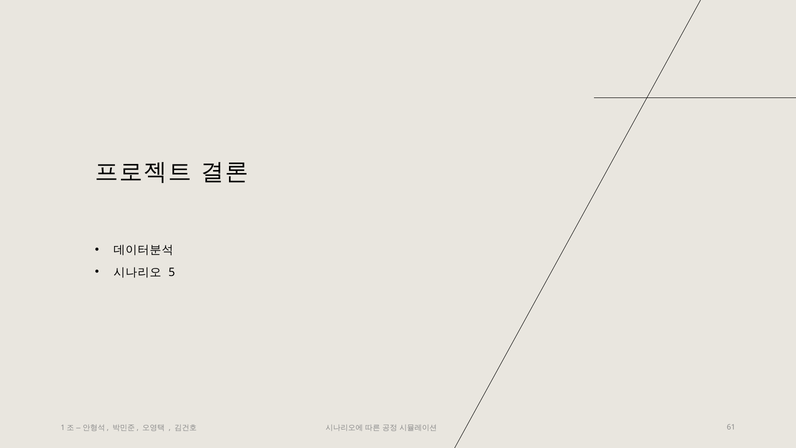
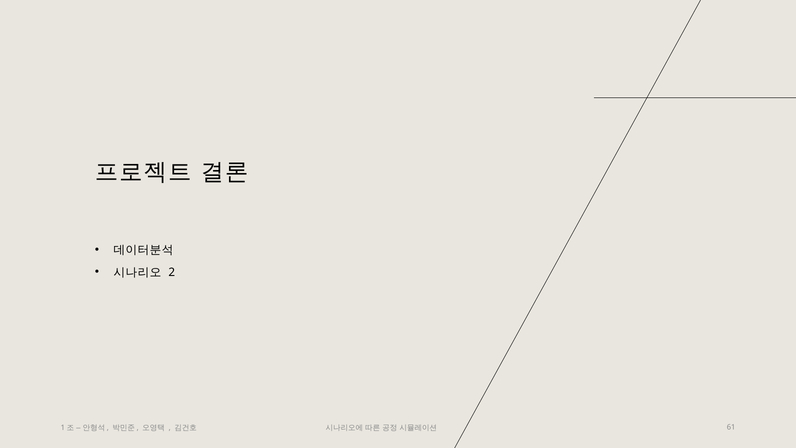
5: 5 -> 2 (172, 272)
